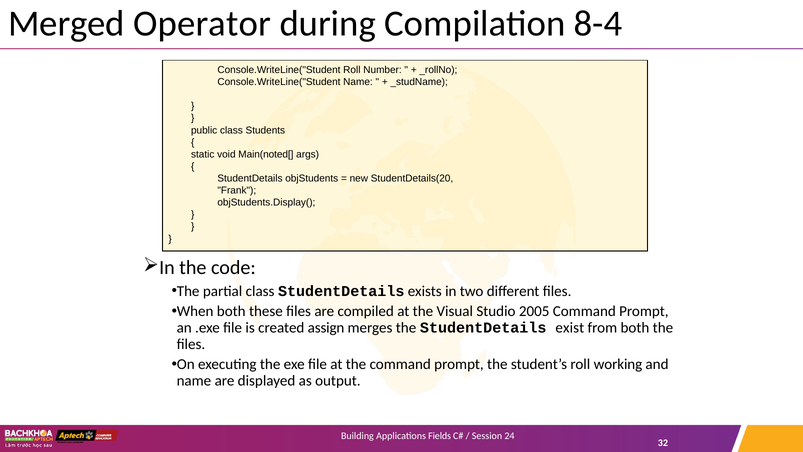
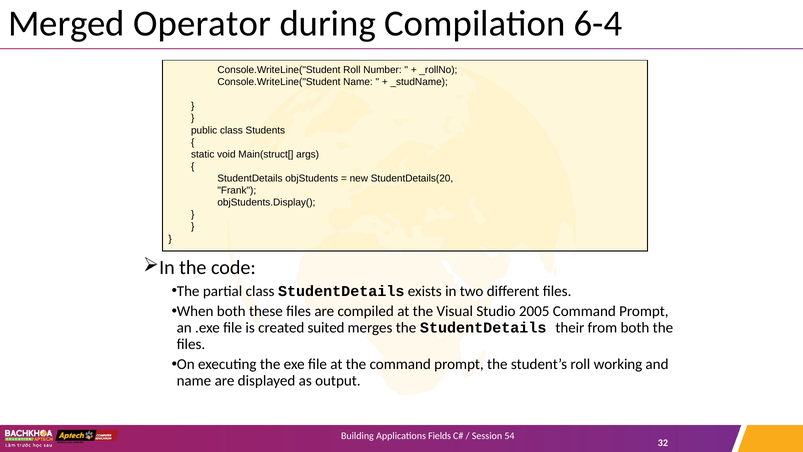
8-4: 8-4 -> 6-4 (598, 24)
Main(noted[: Main(noted[ -> Main(struct[ (266, 154)
assign: assign -> suited (326, 328)
exist: exist -> their (570, 328)
24: 24 -> 54 (509, 436)
